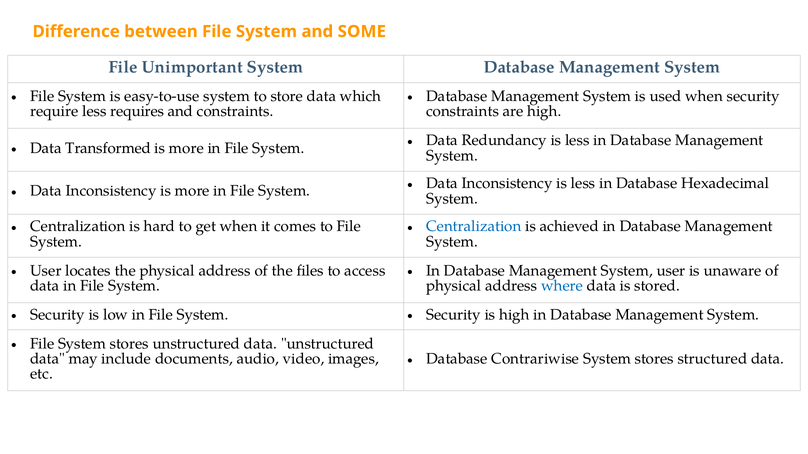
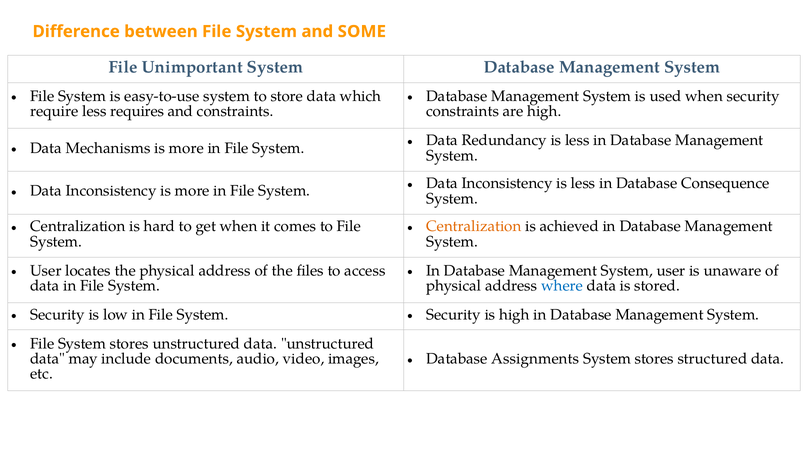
Transformed: Transformed -> Mechanisms (108, 148)
Hexadecimal: Hexadecimal -> Consequence (725, 184)
Centralization colour: blue -> orange (474, 227)
Contrariwise: Contrariwise -> Assignments (535, 359)
